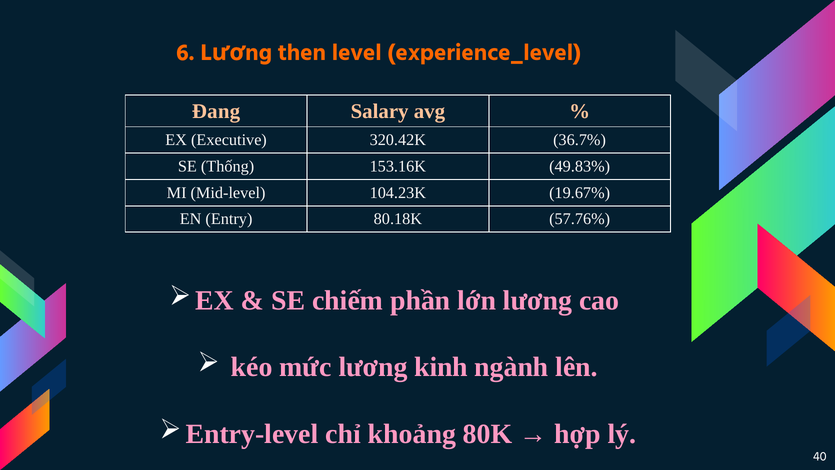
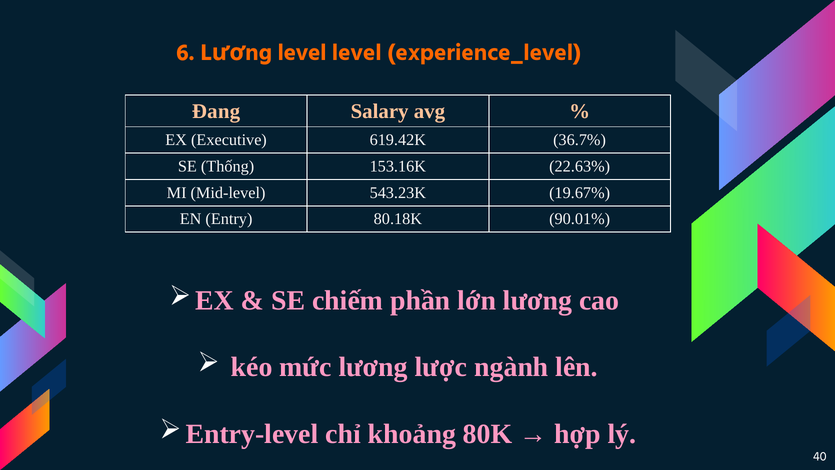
then: then -> level (302, 52)
320.42K: 320.42K -> 619.42K (398, 140)
49.83%: 49.83% -> 22.63% (580, 166)
104.23K: 104.23K -> 543.23K (398, 193)
57.76%: 57.76% -> 90.01% (580, 219)
kinh: kinh -> lược (441, 367)
